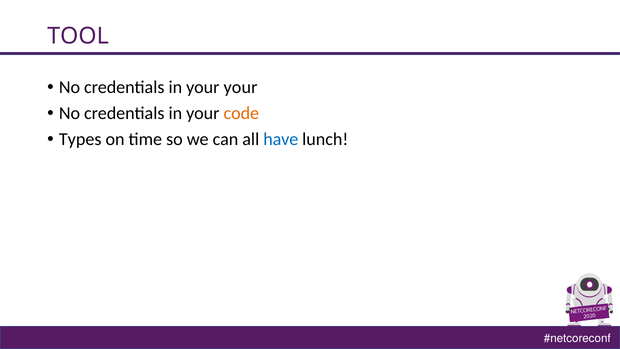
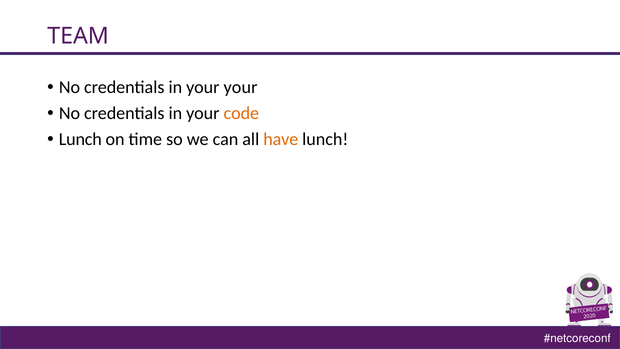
TOOL: TOOL -> TEAM (78, 36)
Types: Types -> Lunch (80, 139)
have colour: blue -> orange (281, 139)
